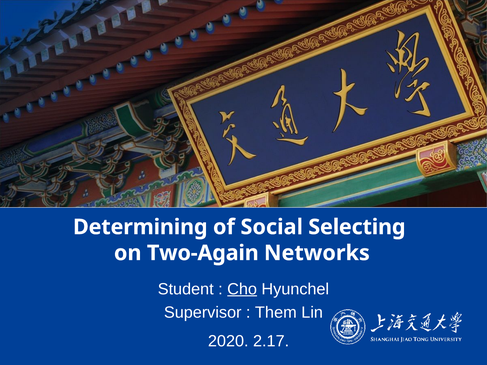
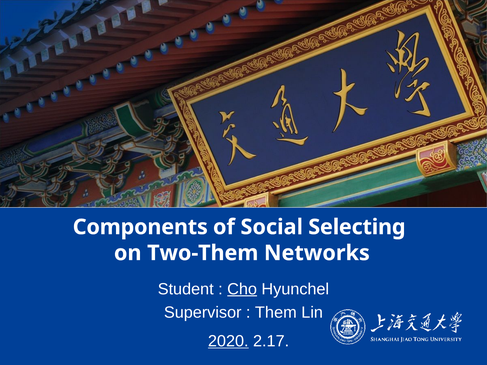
Determining: Determining -> Components (140, 227)
Two-Again: Two-Again -> Two-Them (203, 253)
2020 underline: none -> present (228, 341)
